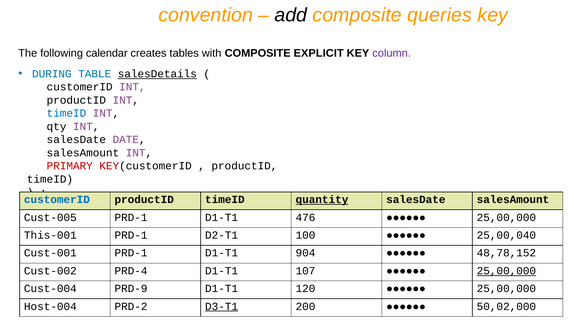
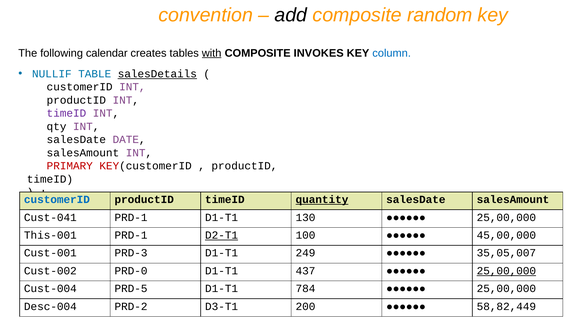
queries: queries -> random (440, 15)
with underline: none -> present (212, 53)
EXPLICIT: EXPLICIT -> INVOKES (319, 53)
column colour: purple -> blue (392, 53)
DURING: DURING -> NULLIF (52, 74)
timeID colour: blue -> purple (66, 113)
Cust-005: Cust-005 -> Cust-041 (50, 218)
476: 476 -> 130 (306, 218)
D2-T1 underline: none -> present (222, 236)
25,00,040: 25,00,040 -> 45,00,000 (506, 236)
Cust-001 PRD-1: PRD-1 -> PRD-3 (131, 254)
904: 904 -> 249 (306, 254)
48,78,152: 48,78,152 -> 35,05,007 (506, 254)
PRD-4: PRD-4 -> PRD-0 (131, 271)
107: 107 -> 437 (306, 271)
PRD-9: PRD-9 -> PRD-5 (131, 289)
120: 120 -> 784 (306, 289)
Host-004: Host-004 -> Desc-004 (50, 307)
D3-T1 underline: present -> none (222, 307)
50,02,000: 50,02,000 -> 58,82,449 (506, 307)
